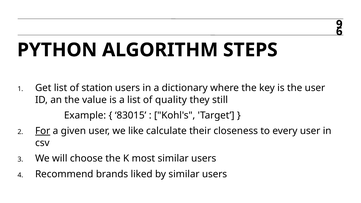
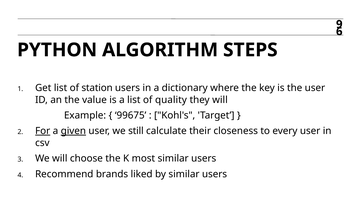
they still: still -> will (220, 100)
83015: 83015 -> 99675 (131, 115)
given underline: none -> present (73, 131)
like: like -> still (136, 131)
